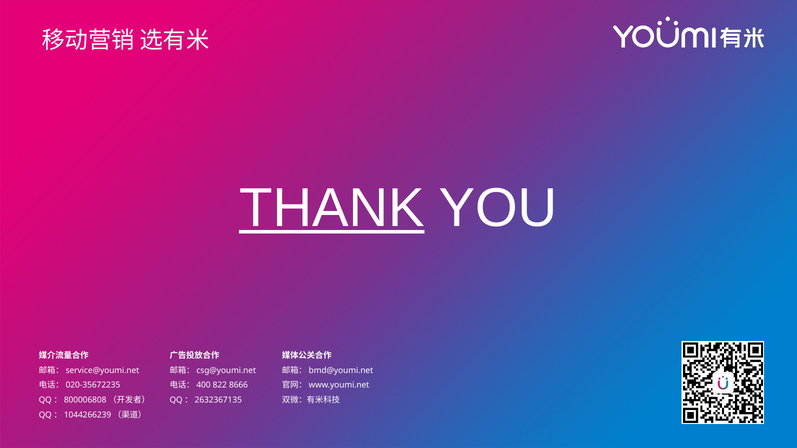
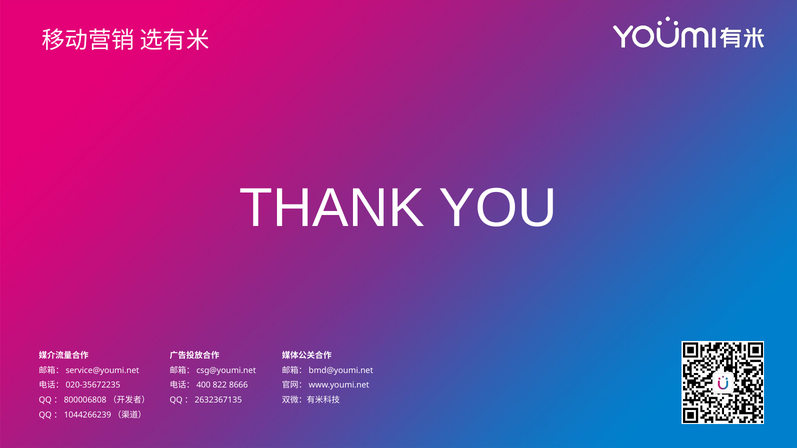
THANK underline: present -> none (332, 208)
